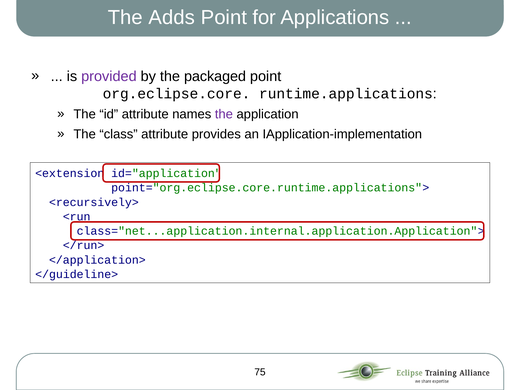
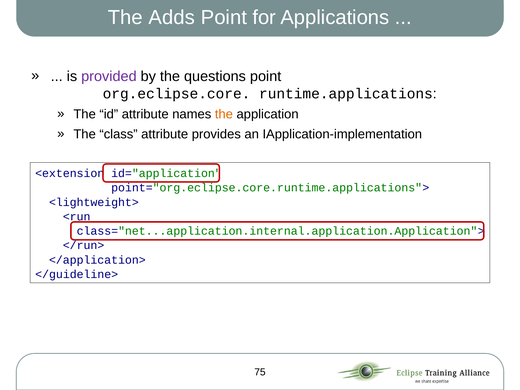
packaged: packaged -> questions (215, 76)
the colour: purple -> orange (224, 114)
<recursively>: <recursively> -> <lightweight> (94, 202)
